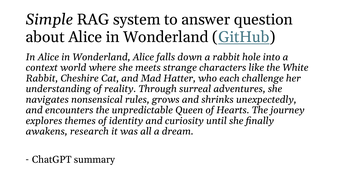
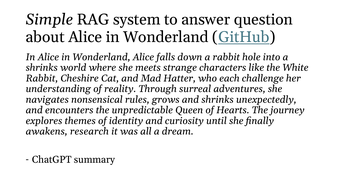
context: context -> shrinks (42, 68)
